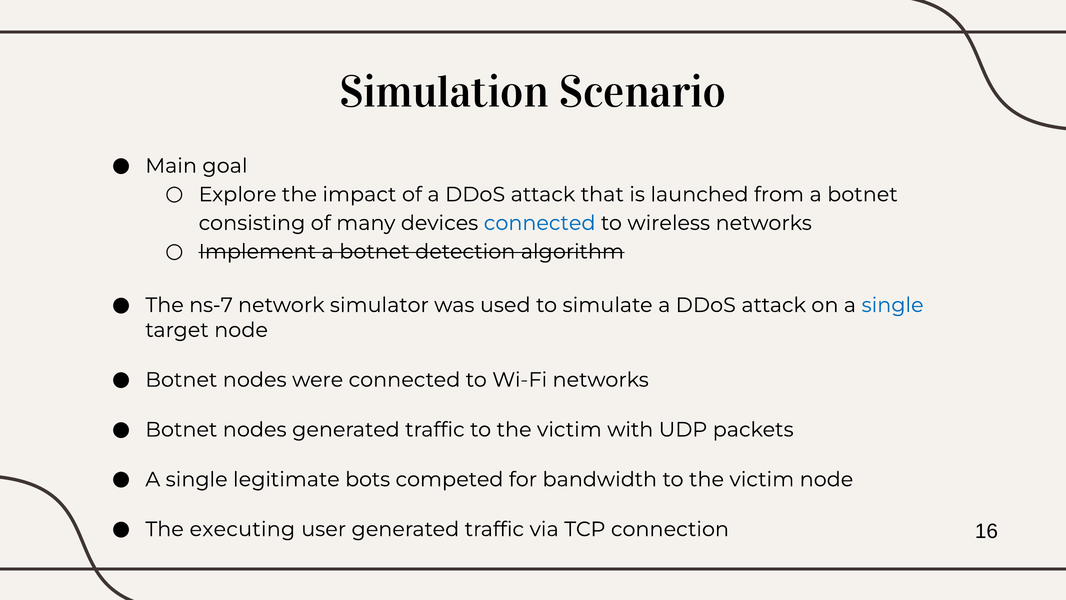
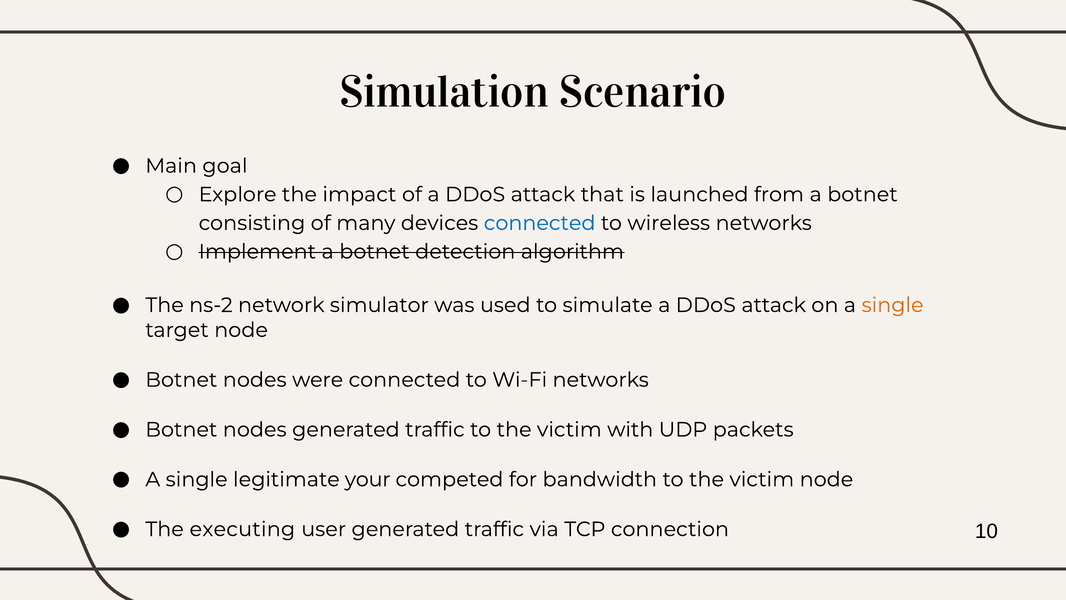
ns-7: ns-7 -> ns-2 (211, 305)
single colour: blue -> orange (893, 305)
bots: bots -> your (368, 479)
16: 16 -> 10 (986, 531)
